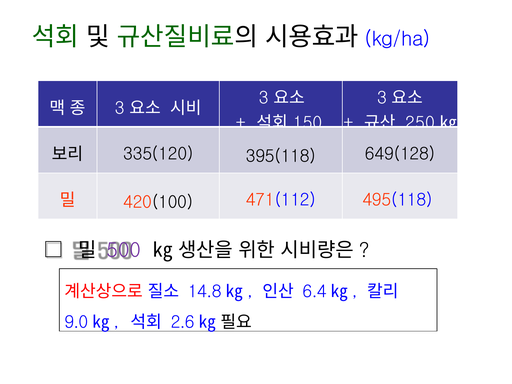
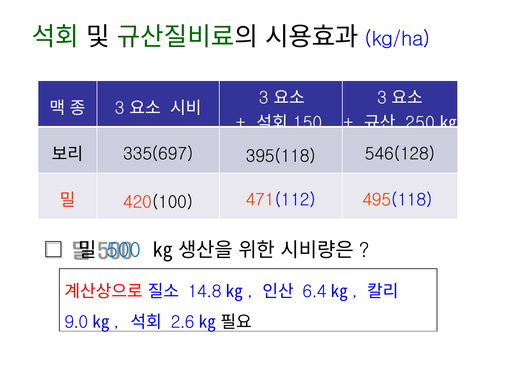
335(120: 335(120 -> 335(697 (158, 154)
649(128: 649(128 -> 546(128 (400, 154)
500 colour: purple -> blue (124, 250)
